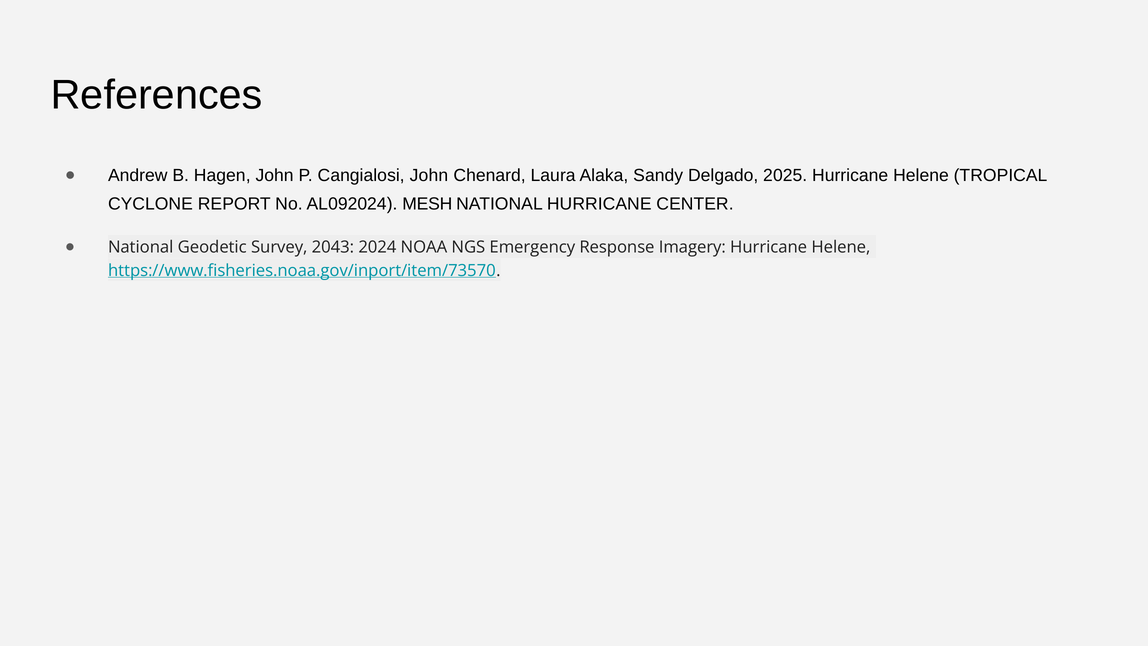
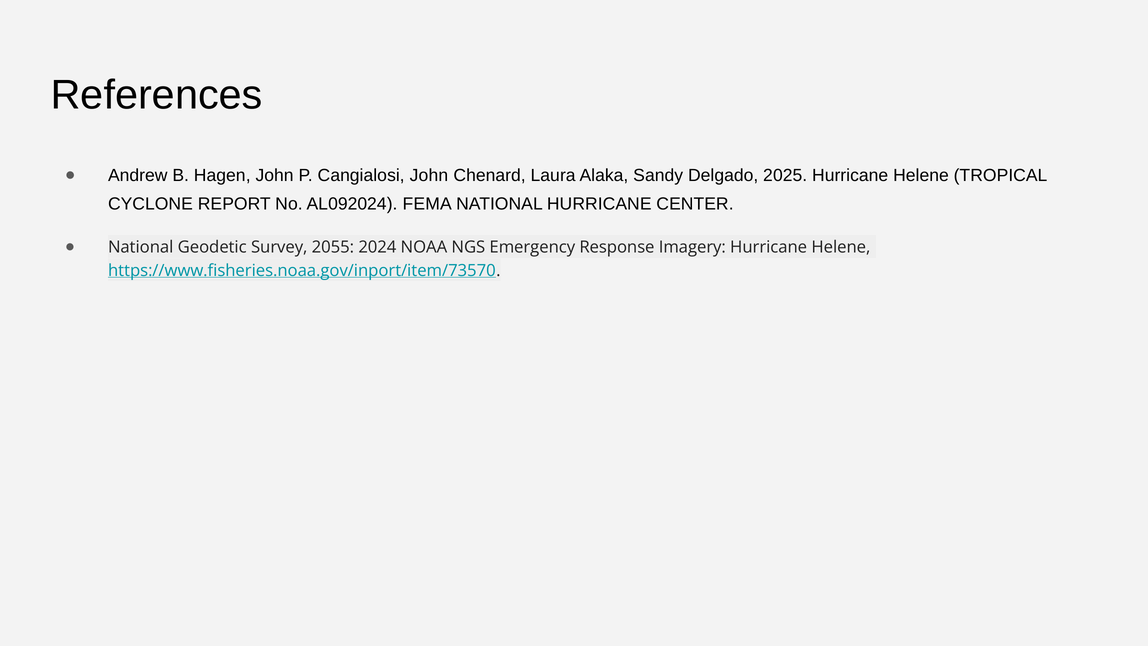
MESH: MESH -> FEMA (427, 204)
2043: 2043 -> 2055 (333, 247)
